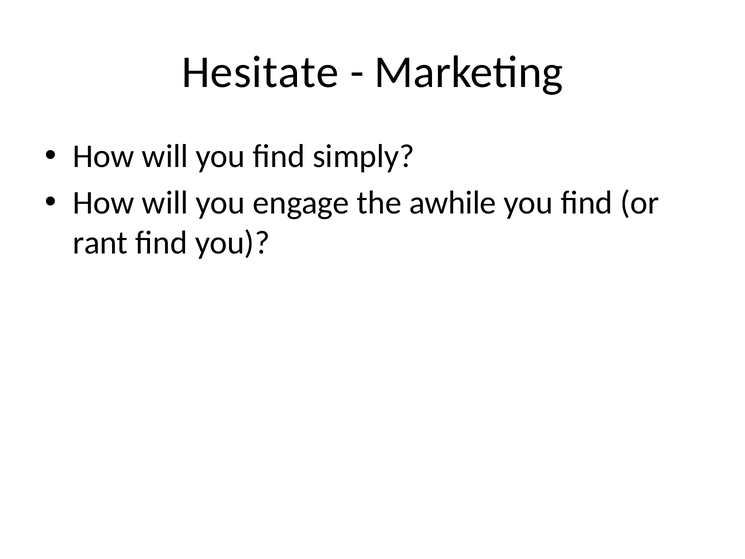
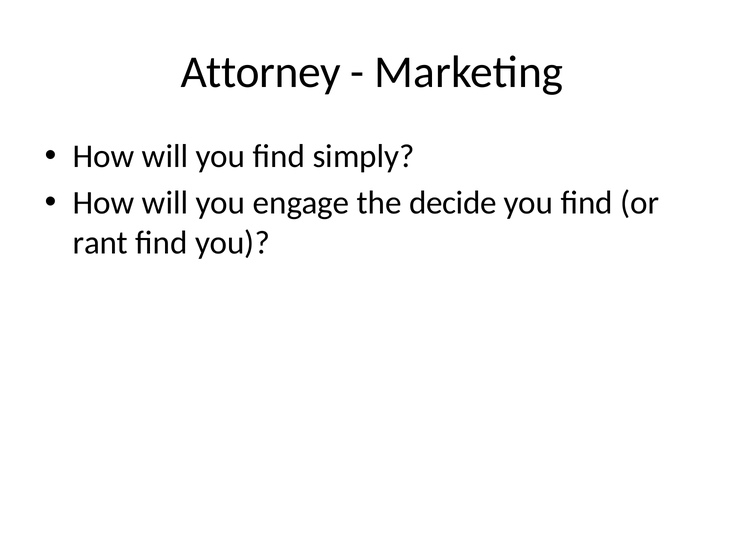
Hesitate: Hesitate -> Attorney (261, 72)
awhile: awhile -> decide (453, 203)
